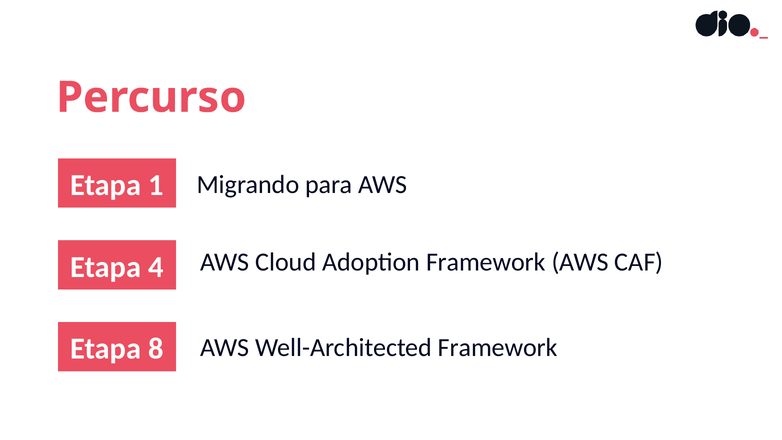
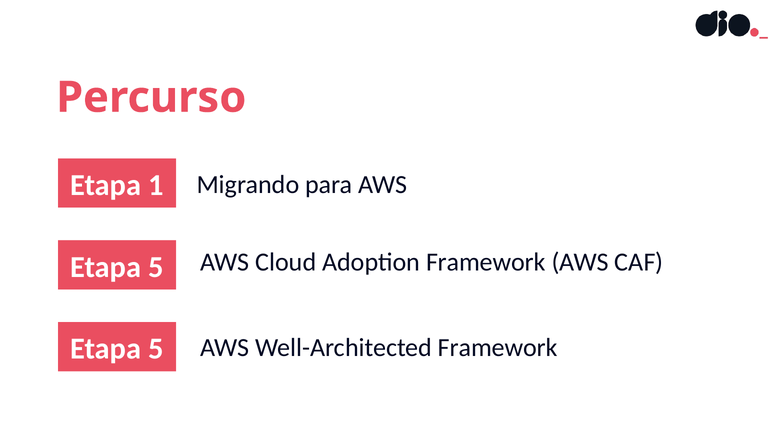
4: 4 -> 5 (156, 267)
8: 8 -> 5 (156, 349)
